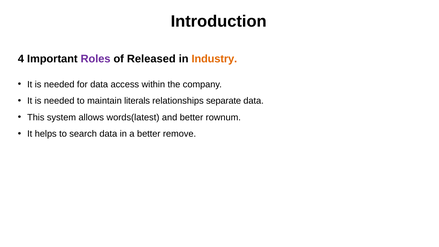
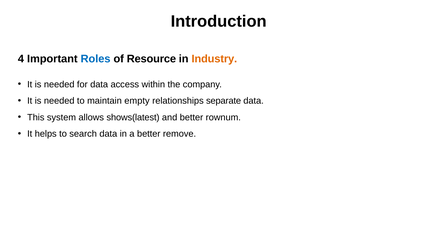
Roles colour: purple -> blue (96, 59)
Released: Released -> Resource (151, 59)
literals: literals -> empty (137, 101)
words(latest: words(latest -> shows(latest (133, 117)
